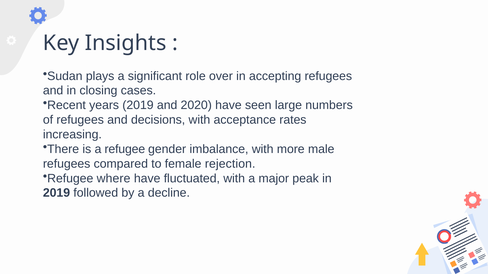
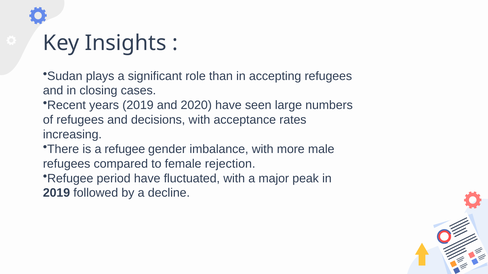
over: over -> than (221, 76)
where: where -> period (114, 179)
